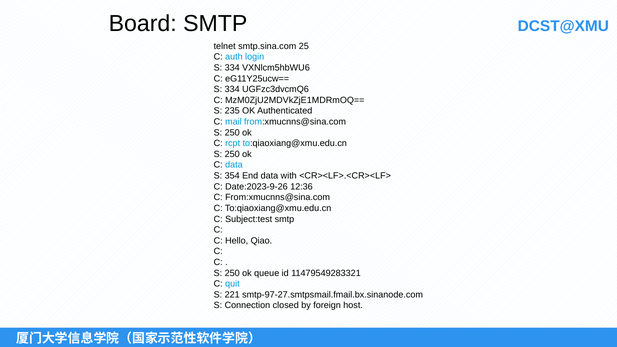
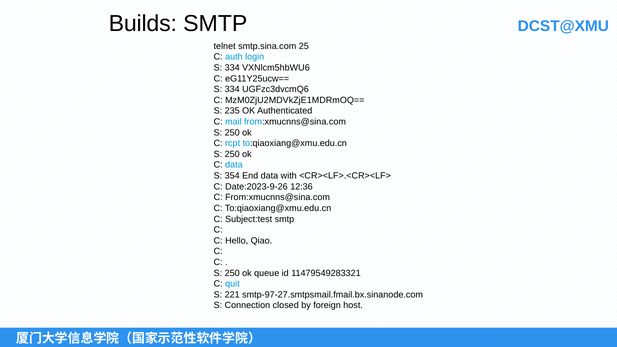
Board: Board -> Builds (143, 24)
